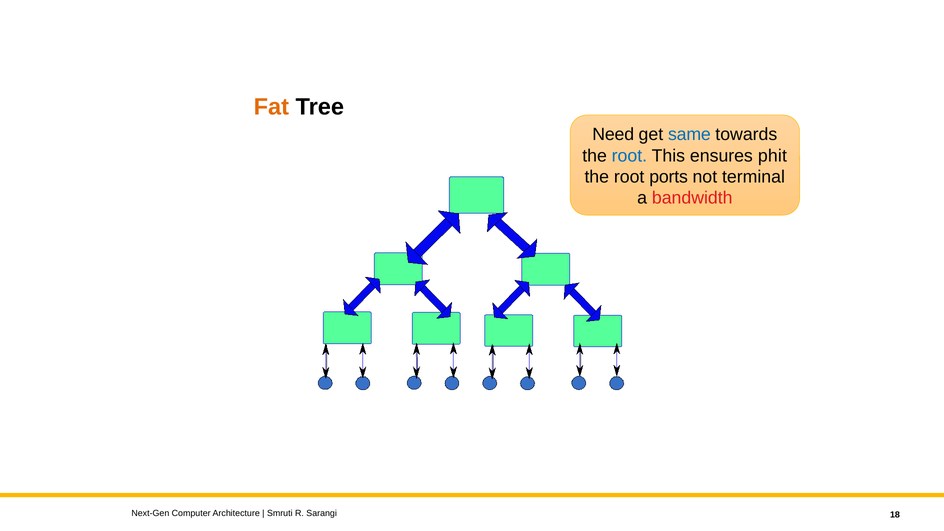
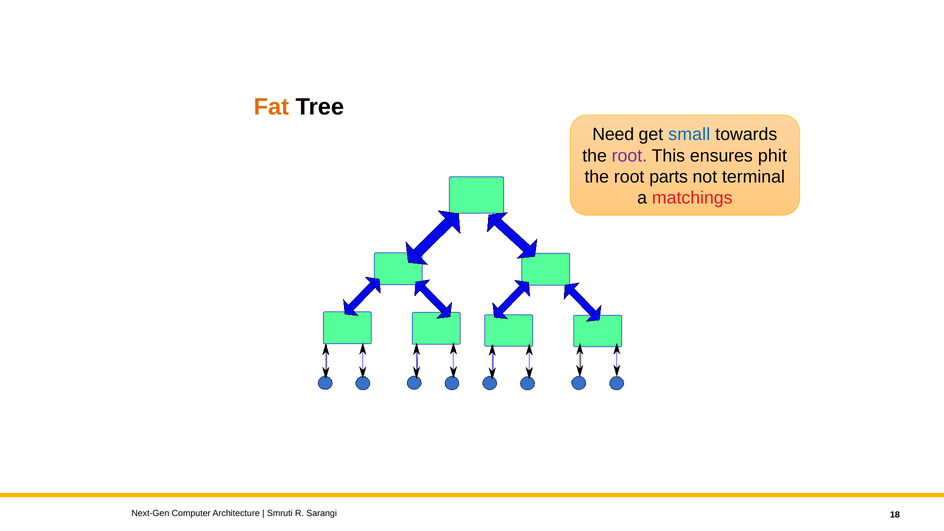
same: same -> small (689, 134)
root colour: blue -> purple (629, 156)
ports: ports -> parts (669, 177)
bandwidth: bandwidth -> matchings (692, 198)
